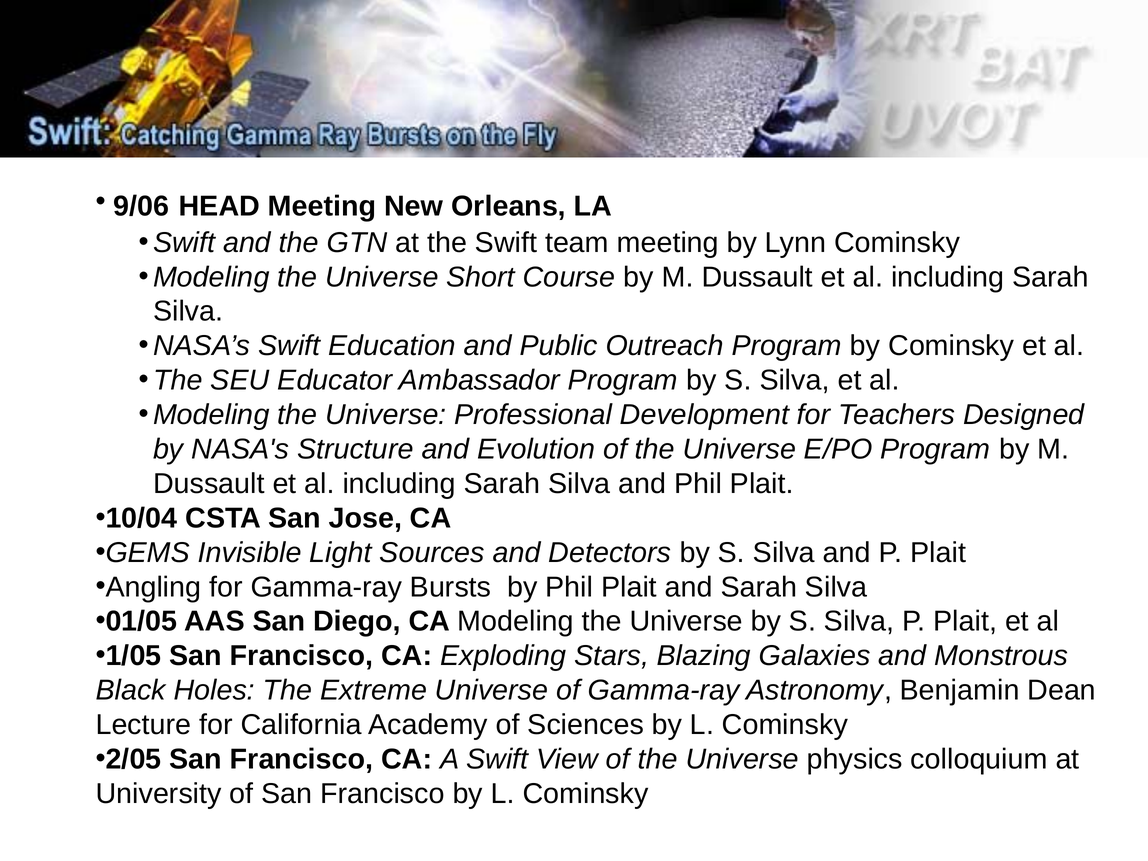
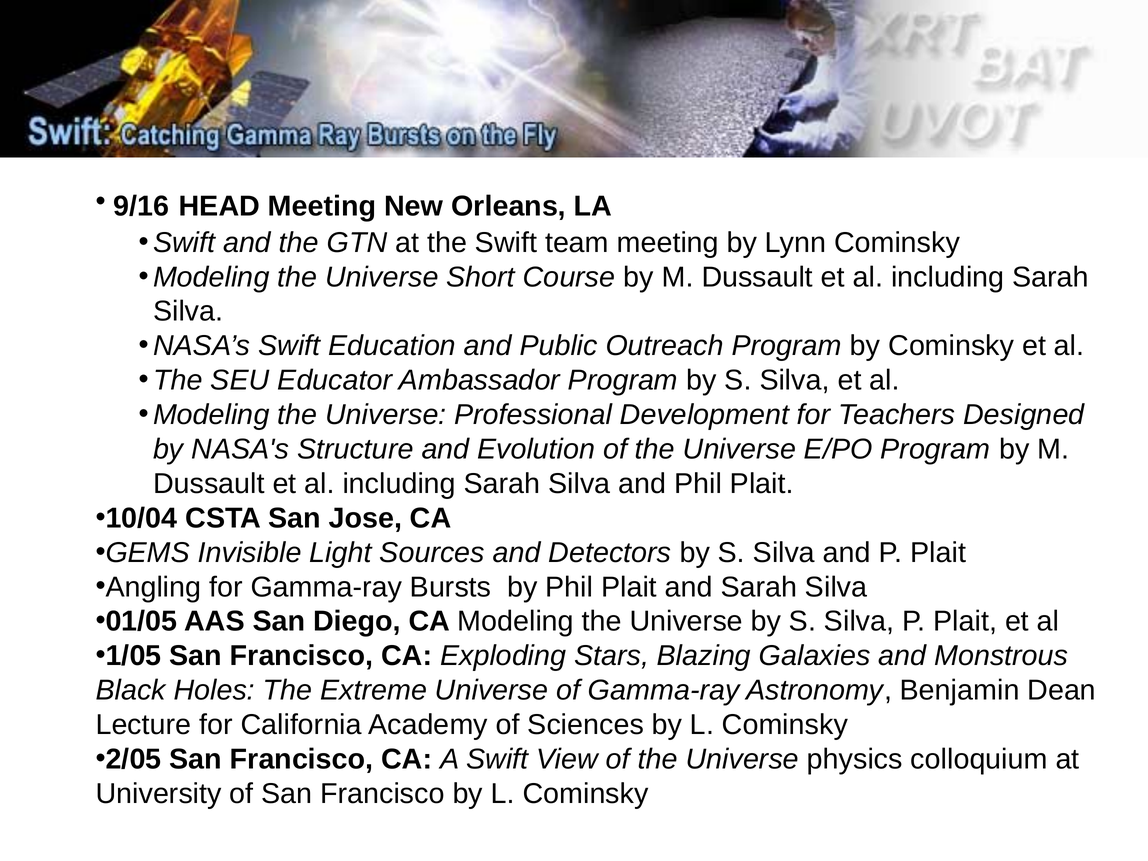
9/06: 9/06 -> 9/16 (141, 206)
